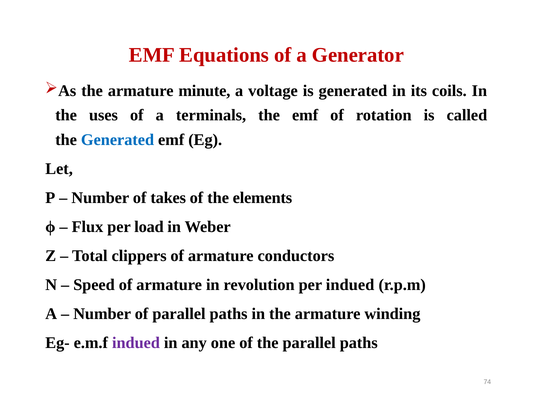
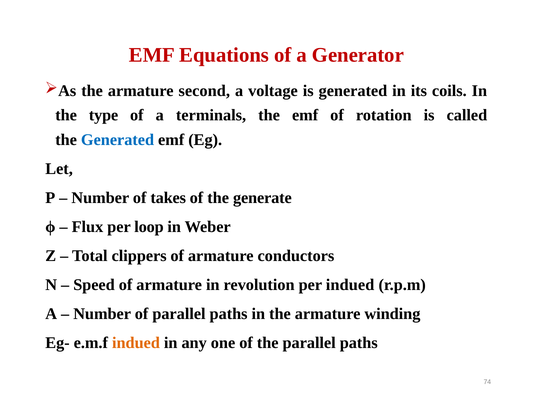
minute: minute -> second (204, 91)
uses: uses -> type (104, 115)
elements: elements -> generate (262, 198)
load: load -> loop (149, 227)
indued colour: purple -> orange (136, 343)
